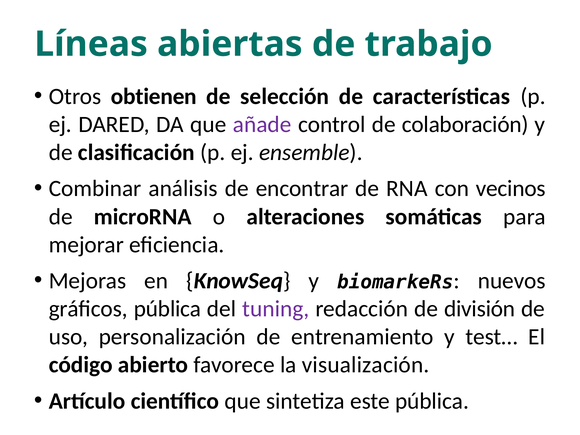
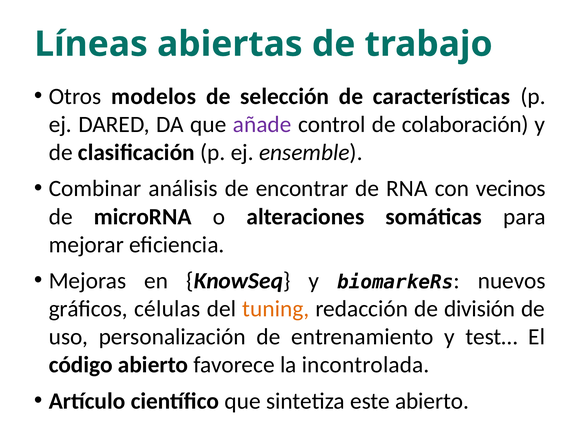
obtienen: obtienen -> modelos (154, 96)
gráficos pública: pública -> células (167, 309)
tuning colour: purple -> orange (276, 309)
visualización: visualización -> incontrolada (366, 365)
este pública: pública -> abierto (432, 401)
